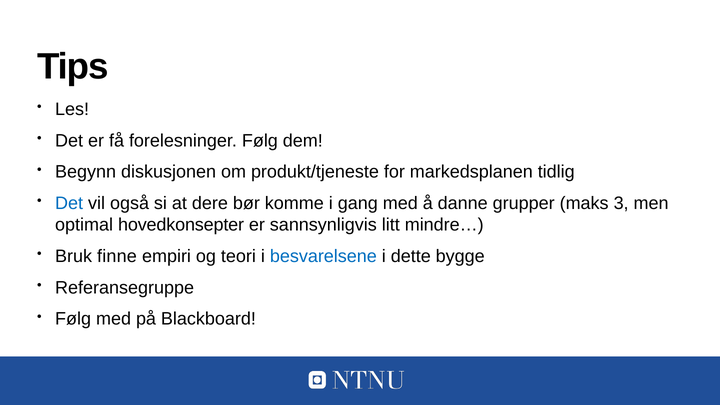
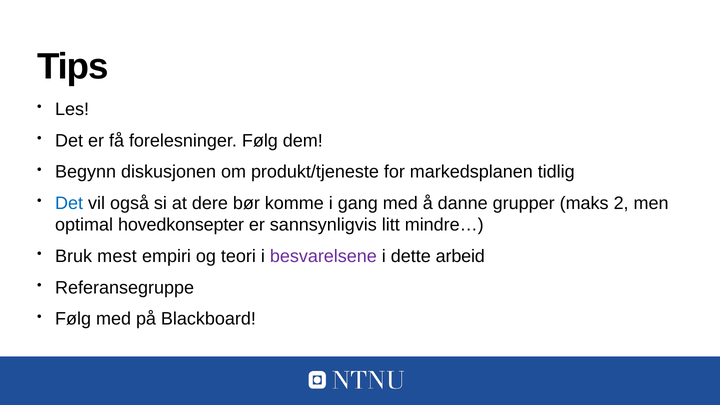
3: 3 -> 2 (621, 203)
finne: finne -> mest (117, 256)
besvarelsene colour: blue -> purple (323, 256)
bygge: bygge -> arbeid (460, 256)
